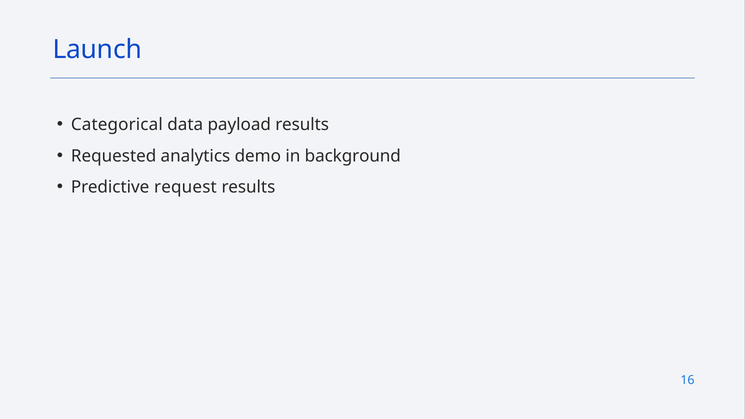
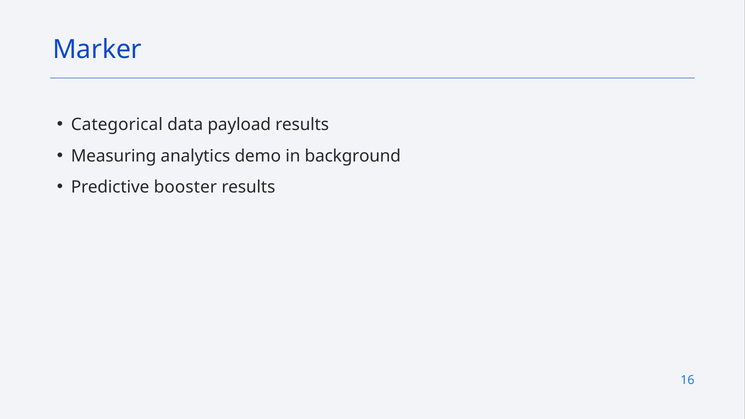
Launch: Launch -> Marker (97, 50)
Requested: Requested -> Measuring (114, 156)
request: request -> booster (185, 187)
